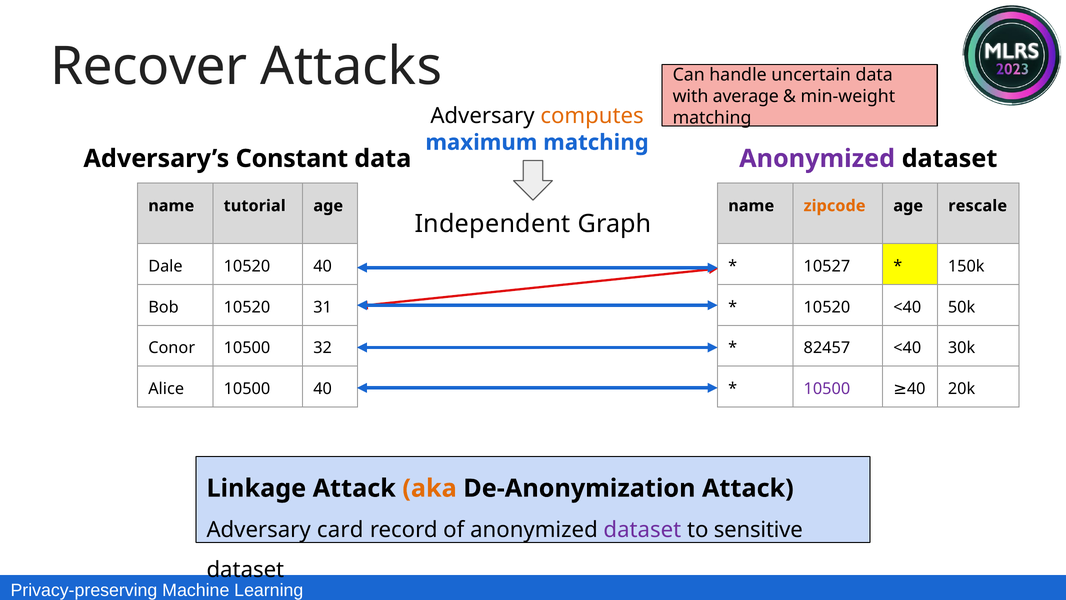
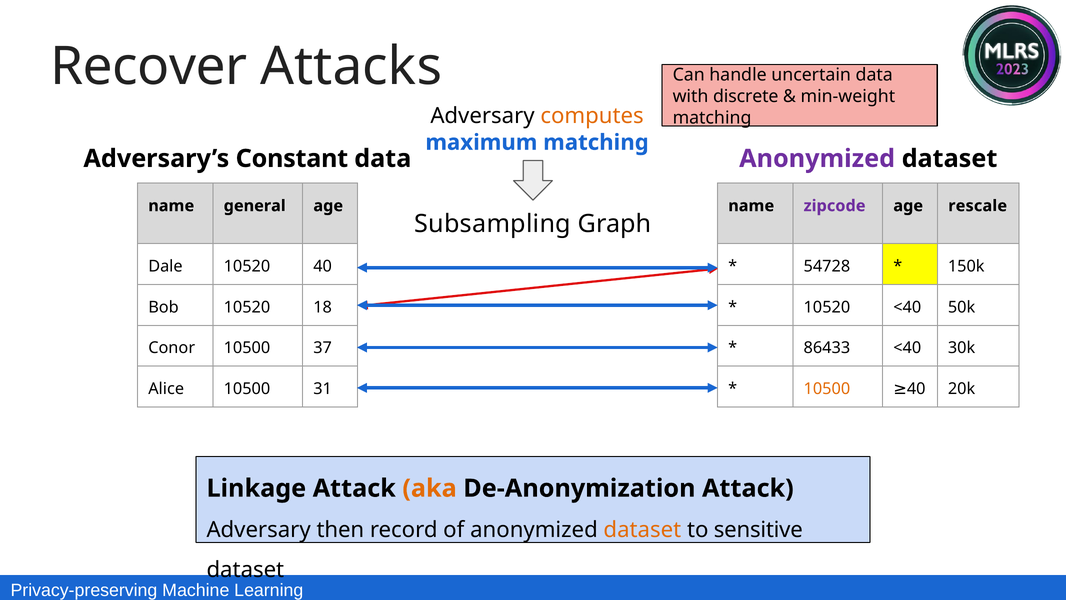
average: average -> discrete (746, 96)
tutorial: tutorial -> general (255, 206)
zipcode colour: orange -> purple (835, 206)
Independent: Independent -> Subsampling (493, 224)
10527: 10527 -> 54728 (827, 266)
31: 31 -> 18 (323, 307)
32: 32 -> 37 (323, 348)
82457: 82457 -> 86433 (827, 348)
10500 40: 40 -> 31 (323, 389)
10500 colour: purple -> orange (827, 389)
card: card -> then (340, 530)
dataset colour: purple -> orange (642, 530)
